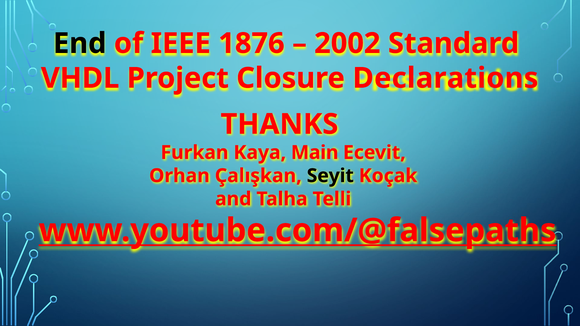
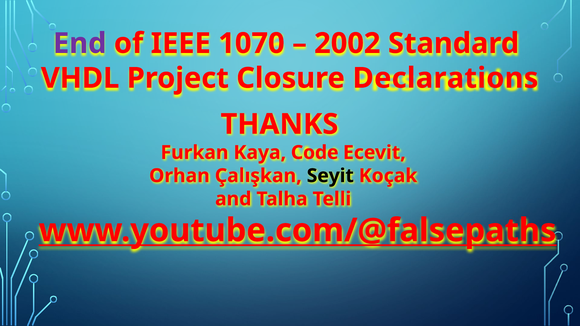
End colour: black -> purple (80, 43)
1876: 1876 -> 1070 (251, 43)
Main: Main -> Code (315, 153)
